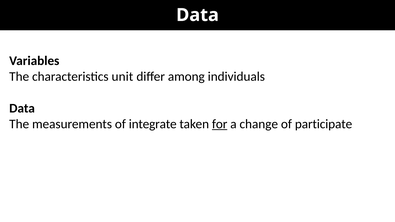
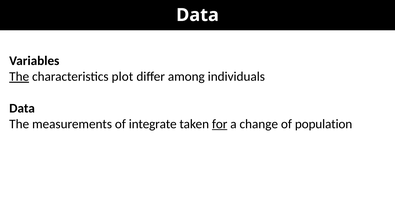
The underline: none -> present (19, 77)
unit: unit -> plot (122, 77)
participate: participate -> population (324, 124)
